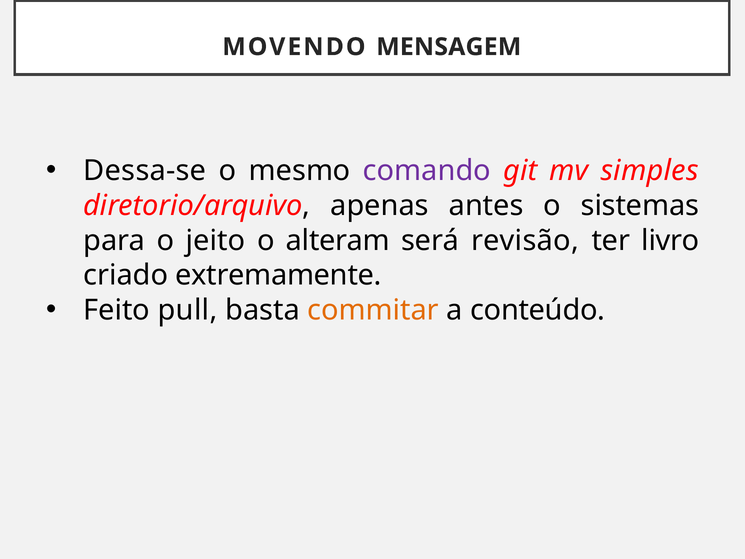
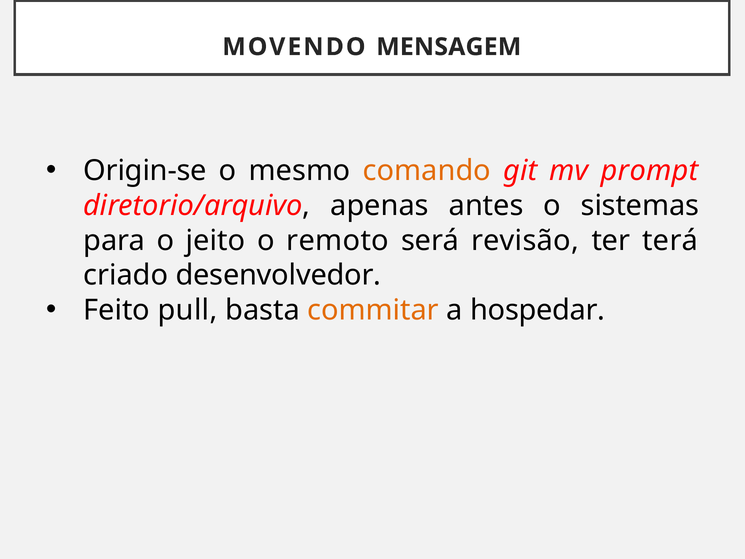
Dessa-se: Dessa-se -> Origin-se (145, 171)
comando colour: purple -> orange (427, 171)
simples: simples -> prompt (650, 171)
alteram: alteram -> remoto (338, 240)
livro: livro -> terá (670, 240)
extremamente: extremamente -> desenvolvedor (278, 275)
conteúdo: conteúdo -> hospedar (538, 310)
